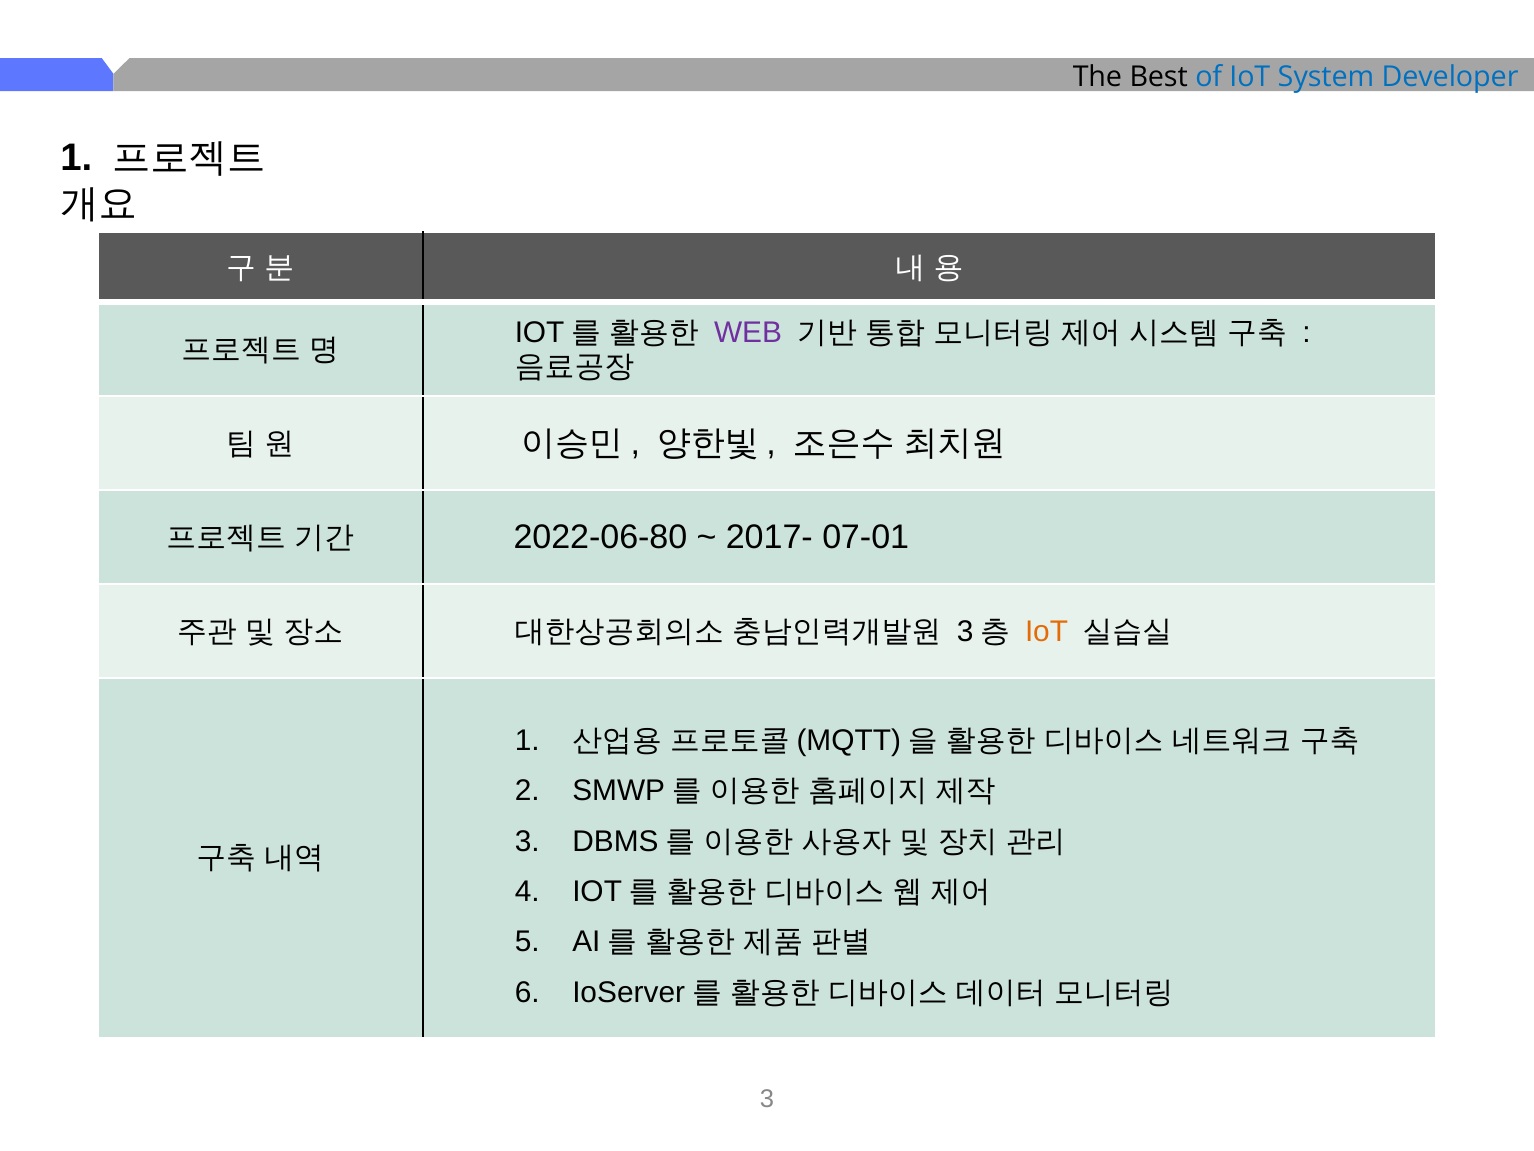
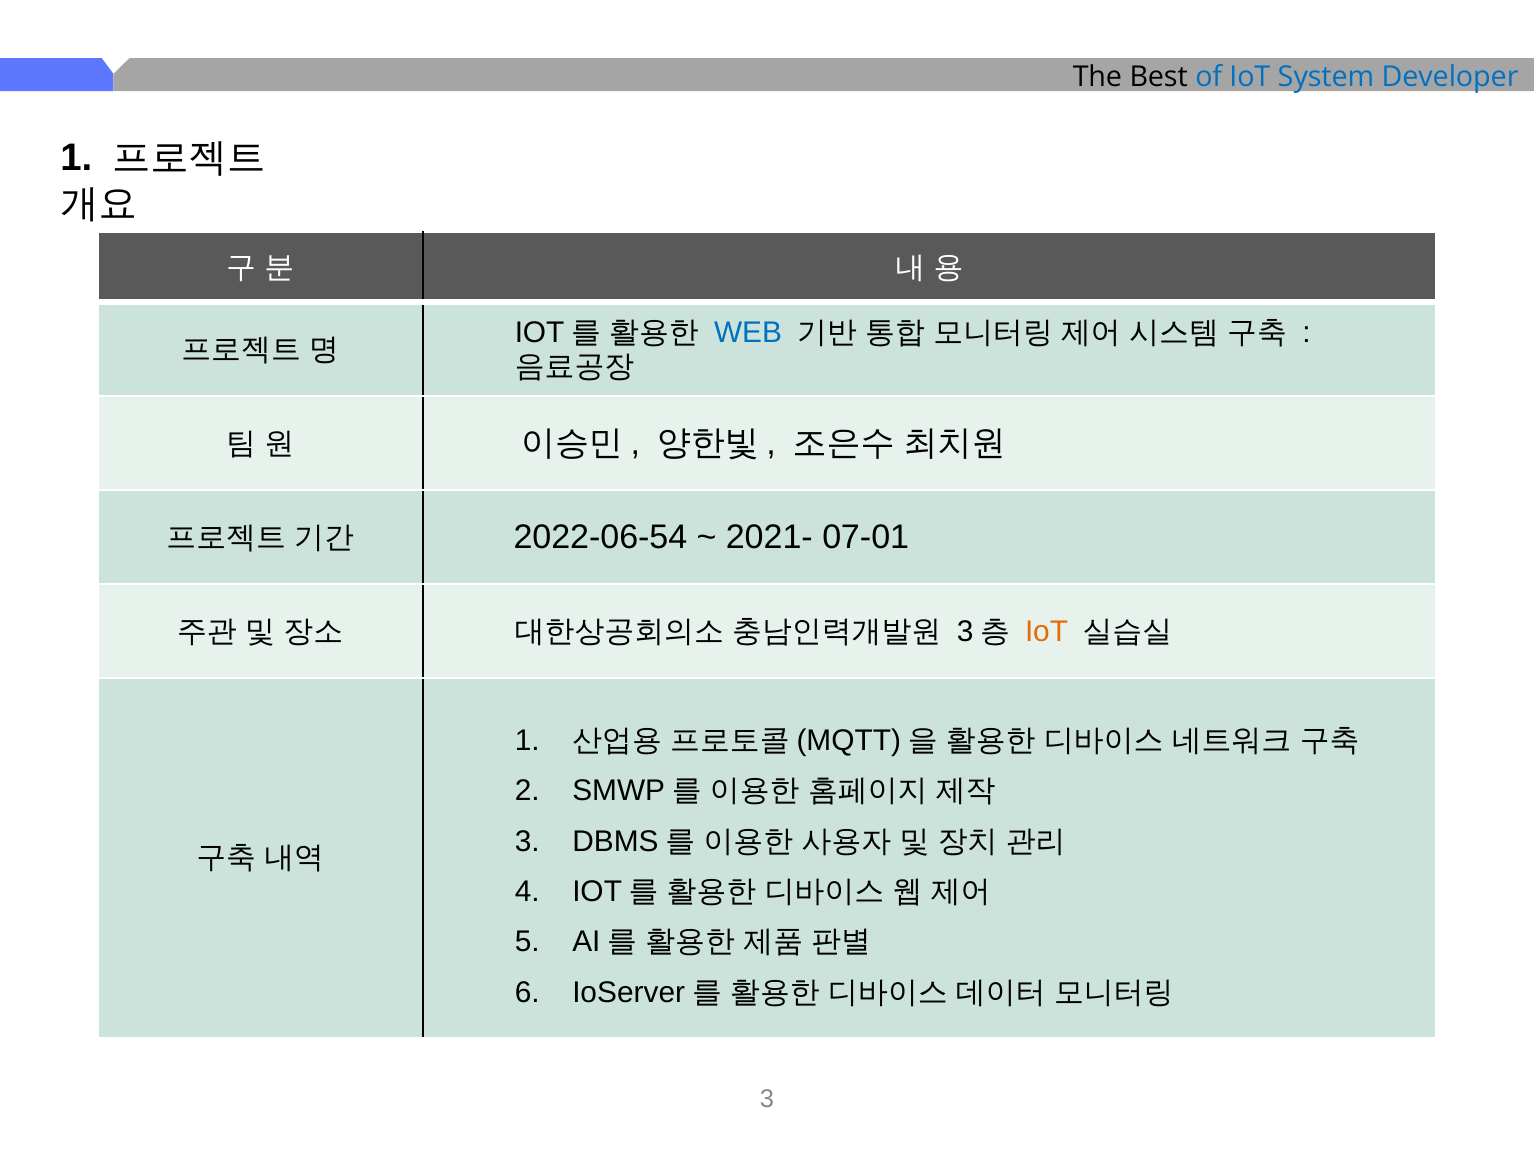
WEB colour: purple -> blue (748, 333)
2022-06-80: 2022-06-80 -> 2022-06-54 (600, 537)
2017-: 2017- -> 2021- (769, 537)
